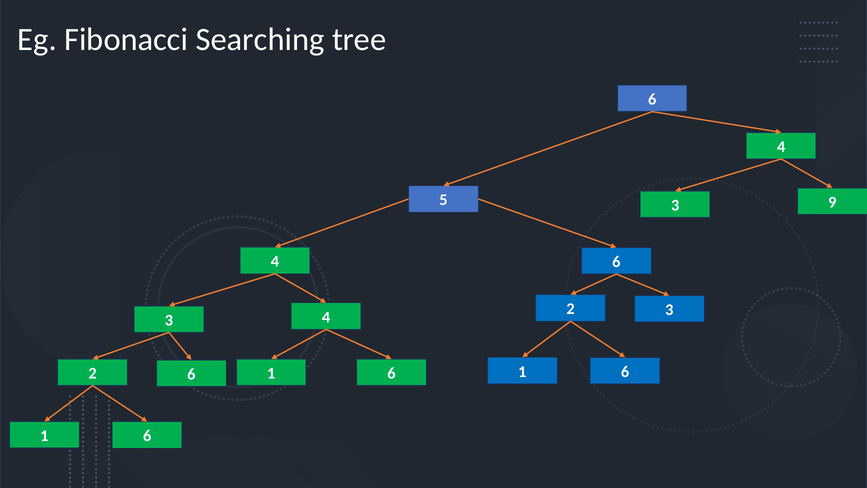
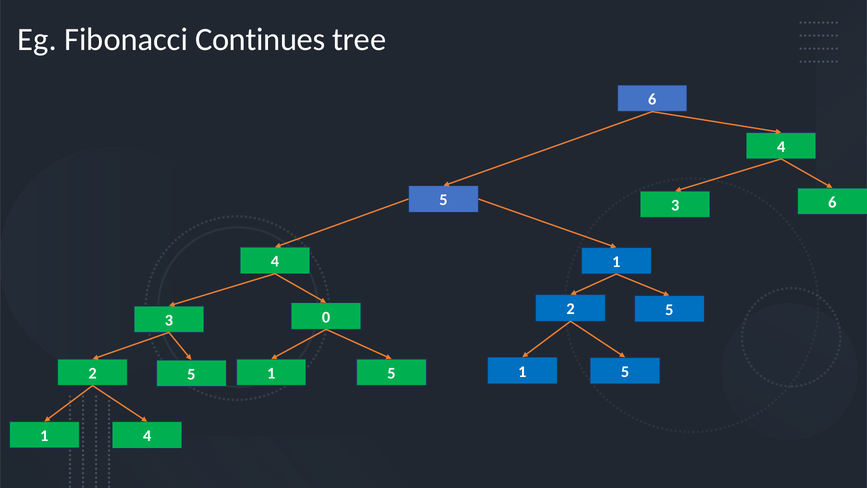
Searching: Searching -> Continues (260, 39)
3 9: 9 -> 6 (832, 202)
6: 6 -> 1 (616, 262)
3: 3 -> 5 (669, 310)
3 4: 4 -> 0 (326, 317)
6: 6 -> 5 (625, 371)
6: 6 -> 5 (191, 374)
6: 6 -> 5 (391, 373)
6: 6 -> 4 (147, 436)
